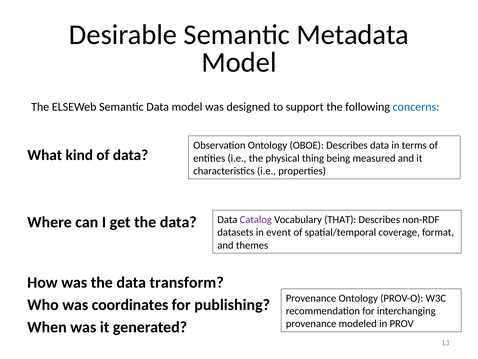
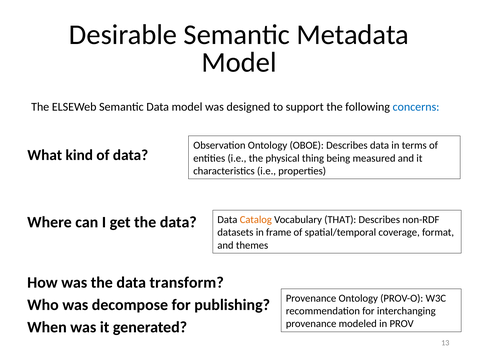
Catalog colour: purple -> orange (256, 219)
event: event -> frame (279, 232)
coordinates: coordinates -> decompose (130, 304)
